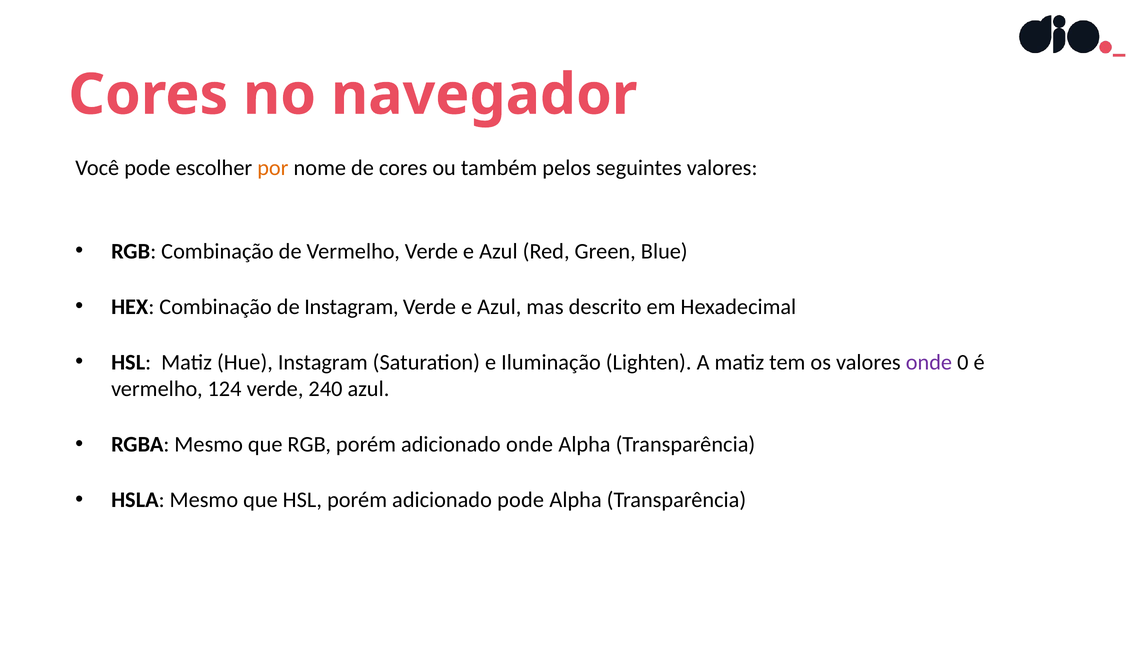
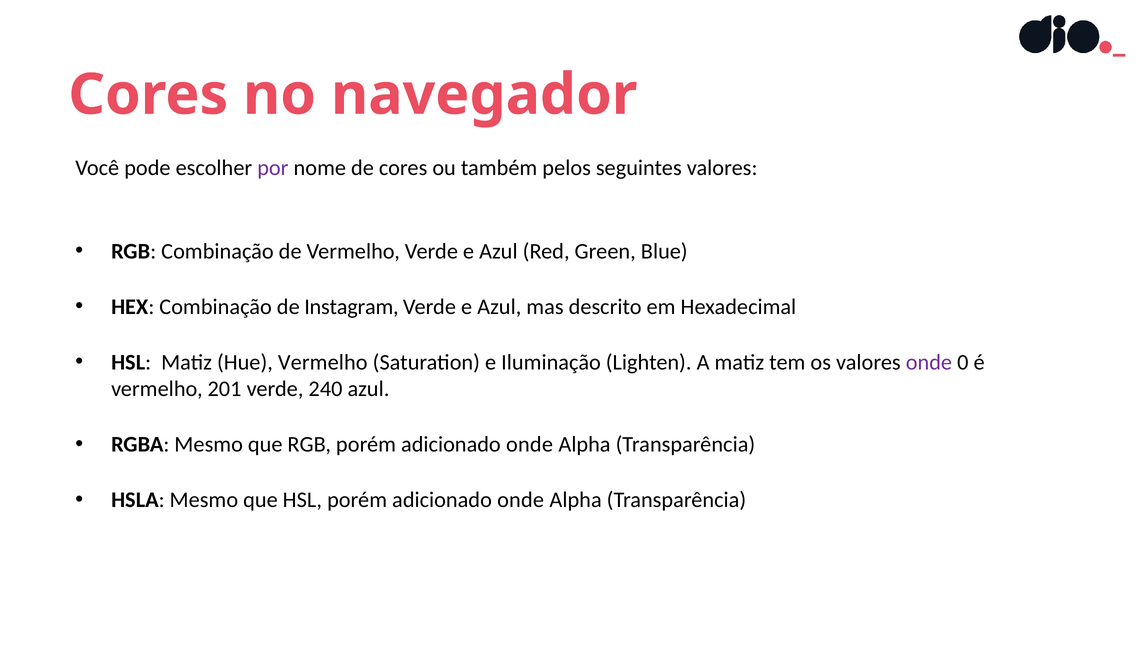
por colour: orange -> purple (273, 168)
Hue Instagram: Instagram -> Vermelho (323, 362)
124: 124 -> 201 (224, 389)
HSL porém adicionado pode: pode -> onde (521, 500)
